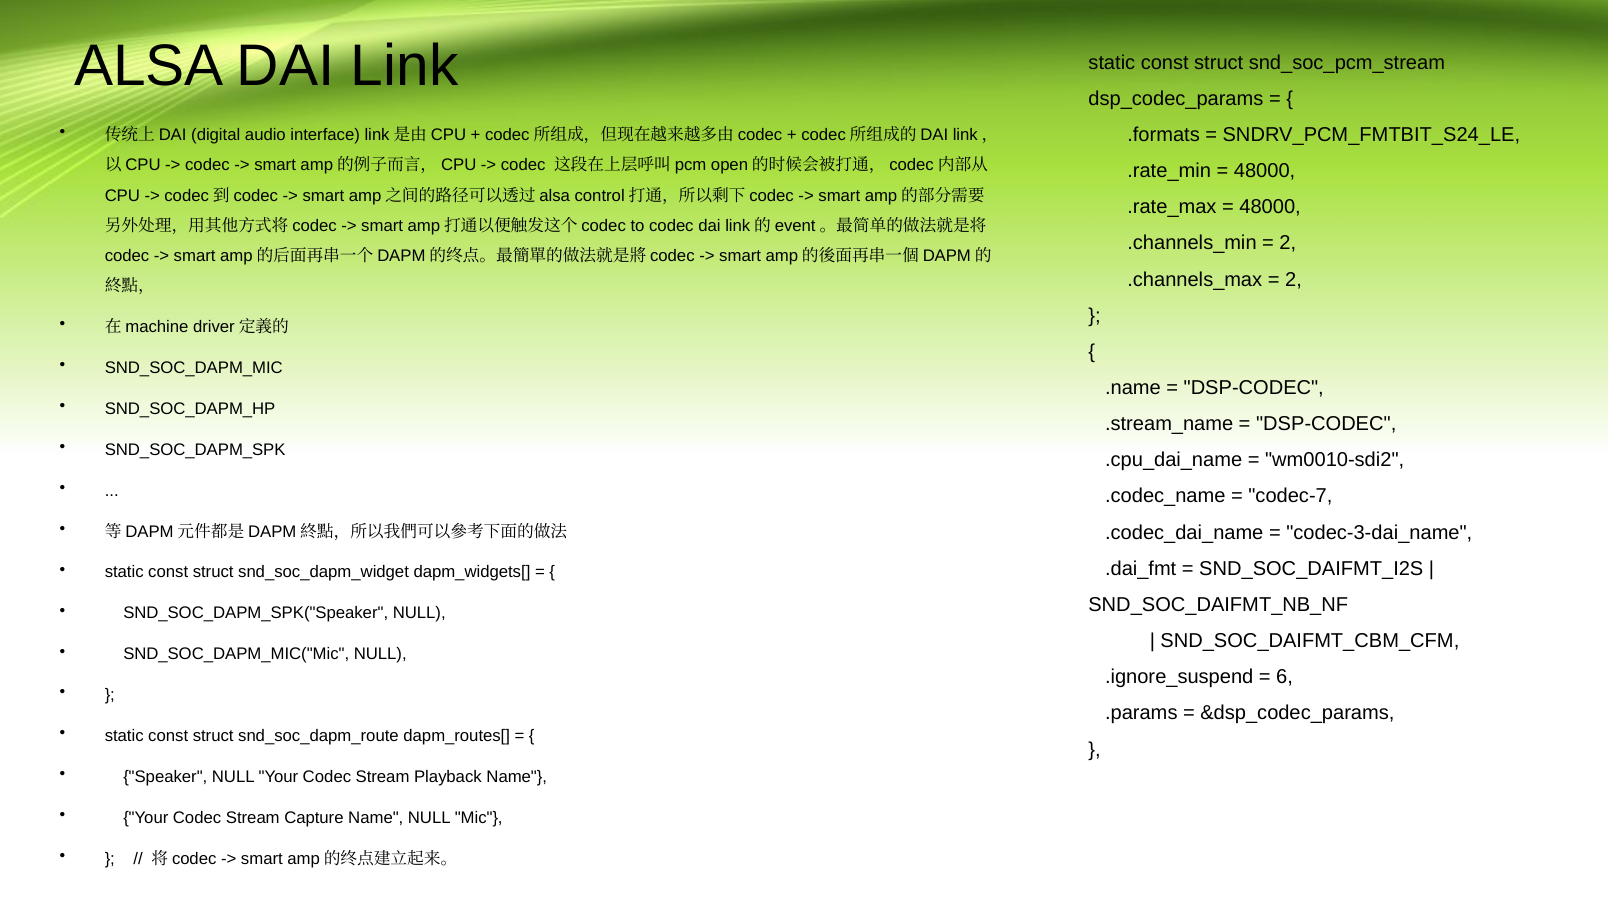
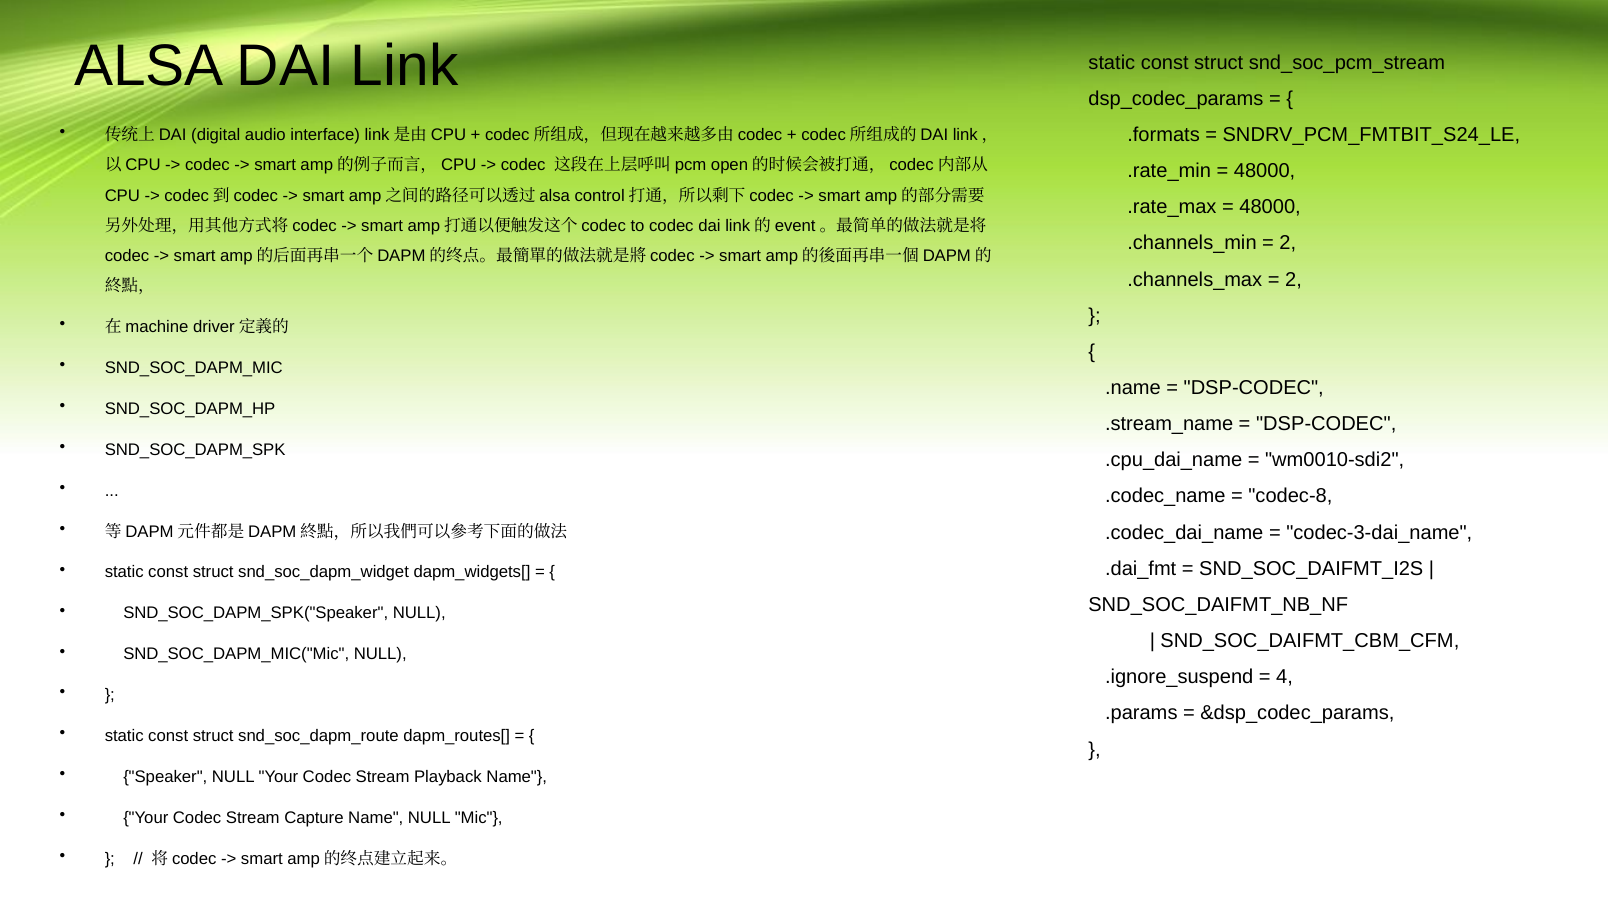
codec-7: codec-7 -> codec-8 (1290, 497)
6: 6 -> 4 (1285, 678)
